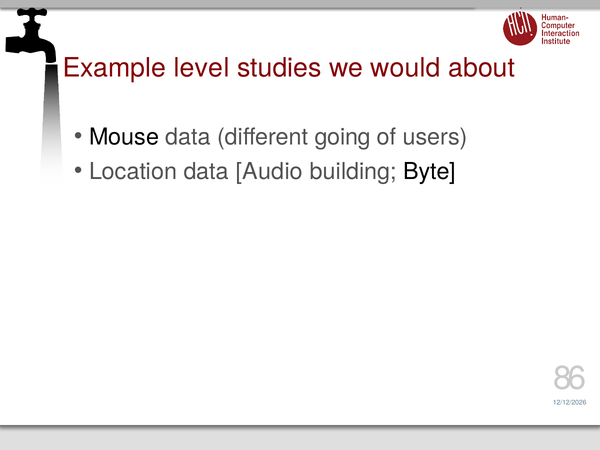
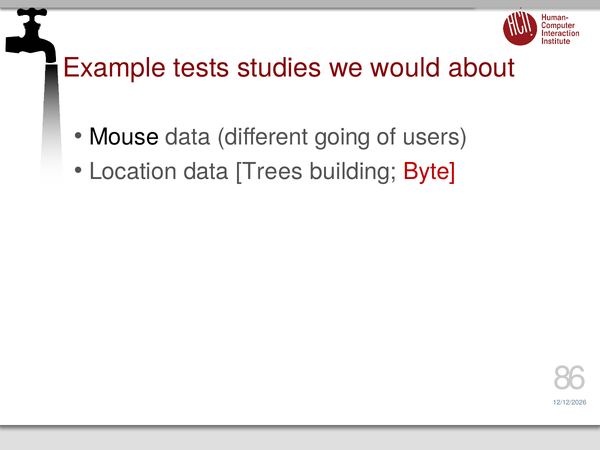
level: level -> tests (202, 68)
Audio: Audio -> Trees (269, 172)
Byte colour: black -> red (430, 172)
